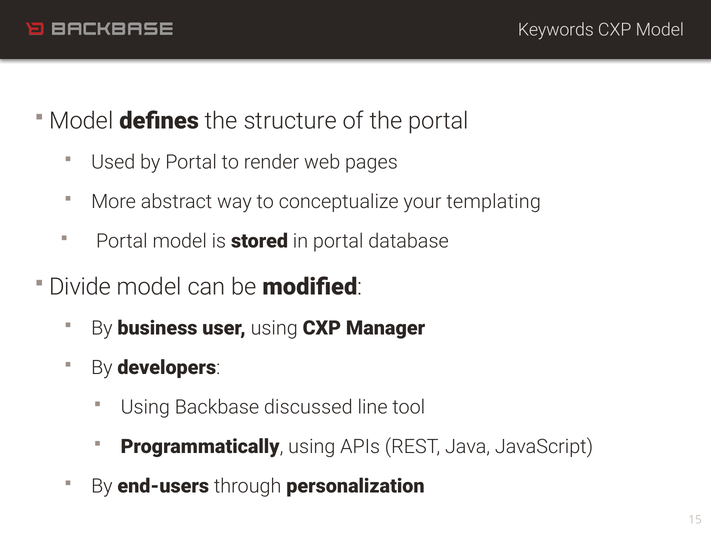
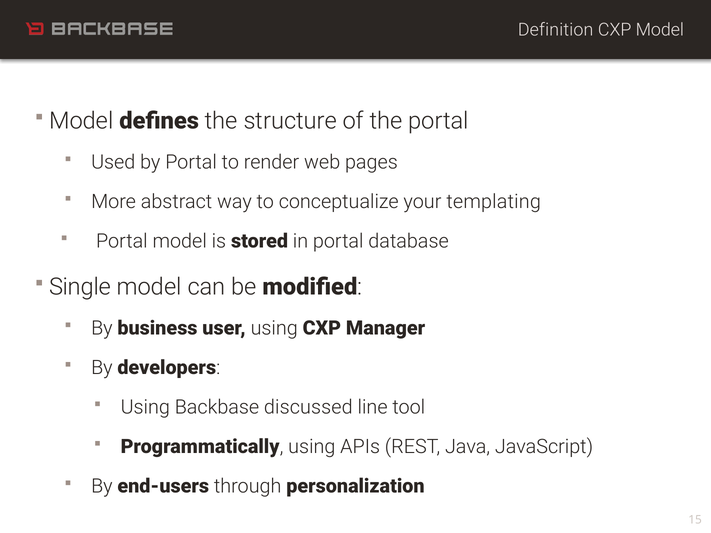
Keywords: Keywords -> Definition (556, 30)
Divide: Divide -> Single (80, 287)
